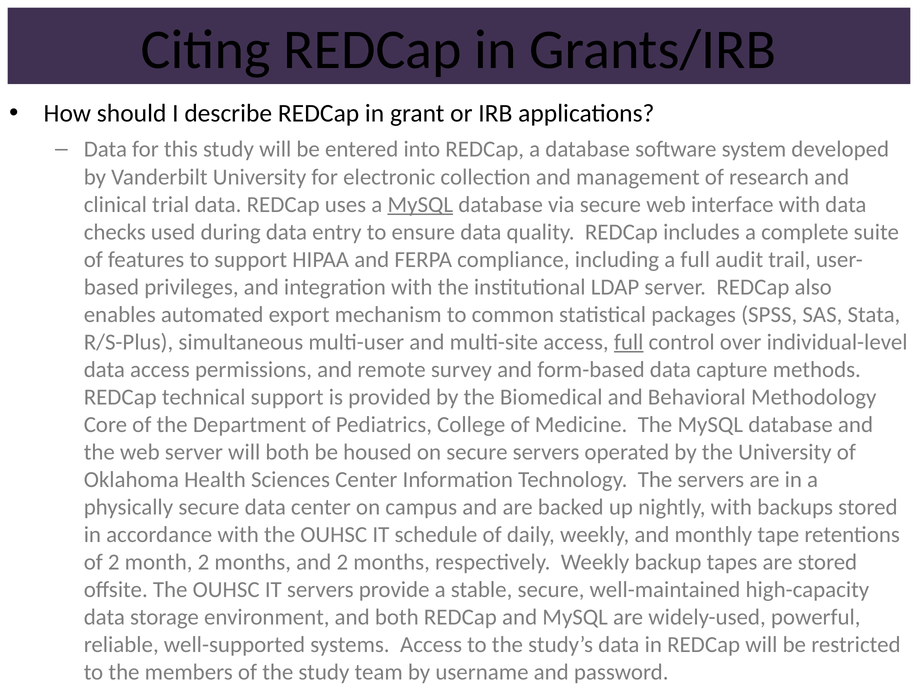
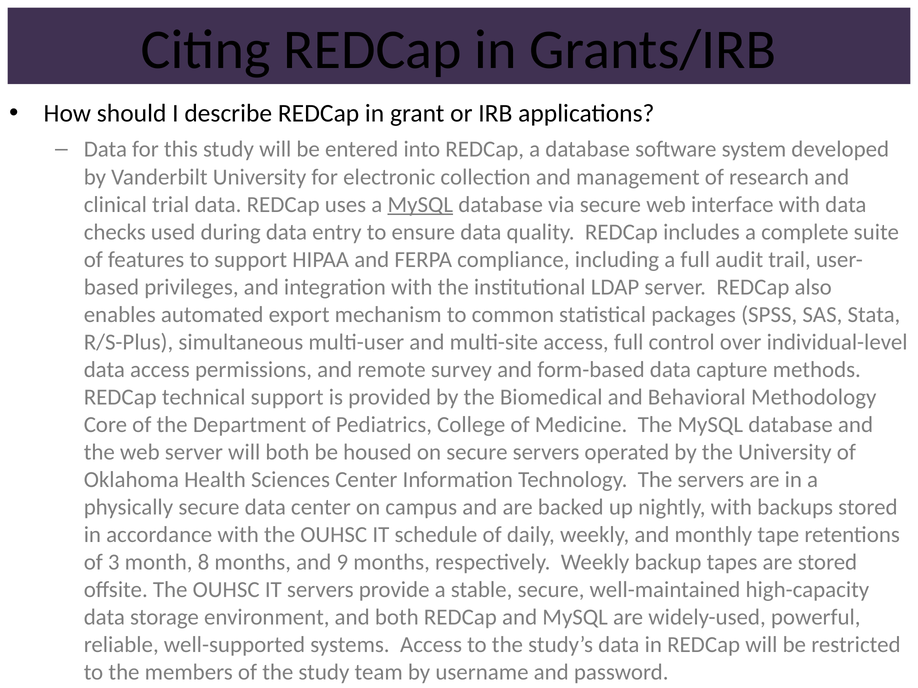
full underline: present -> none (629, 342)
of 2: 2 -> 3 (114, 563)
month 2: 2 -> 8 (203, 563)
and 2: 2 -> 9 (342, 563)
